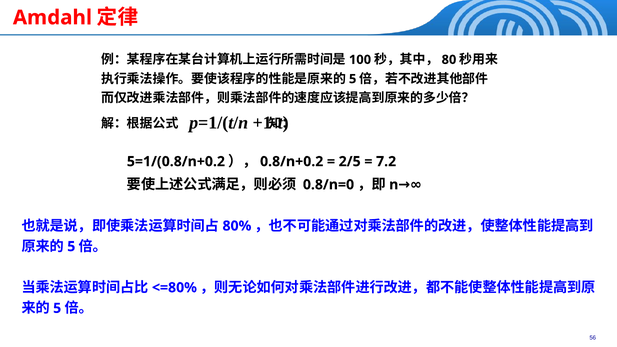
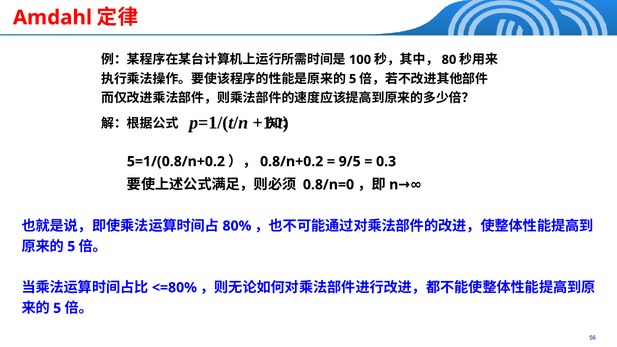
2/5: 2/5 -> 9/5 (350, 162)
7.2: 7.2 -> 0.3 (386, 162)
